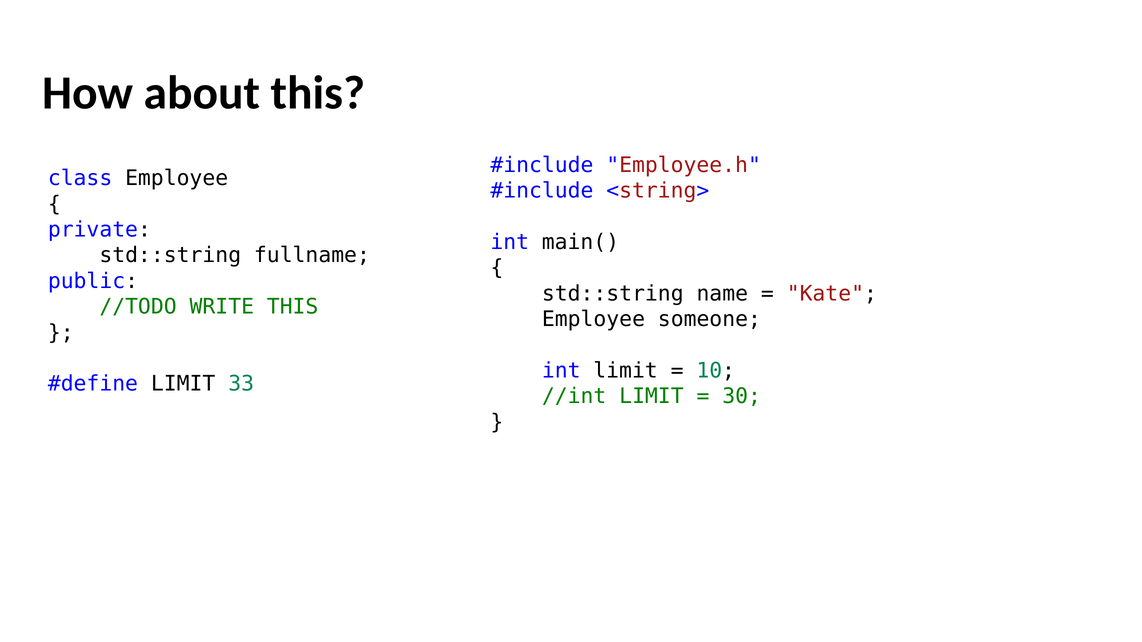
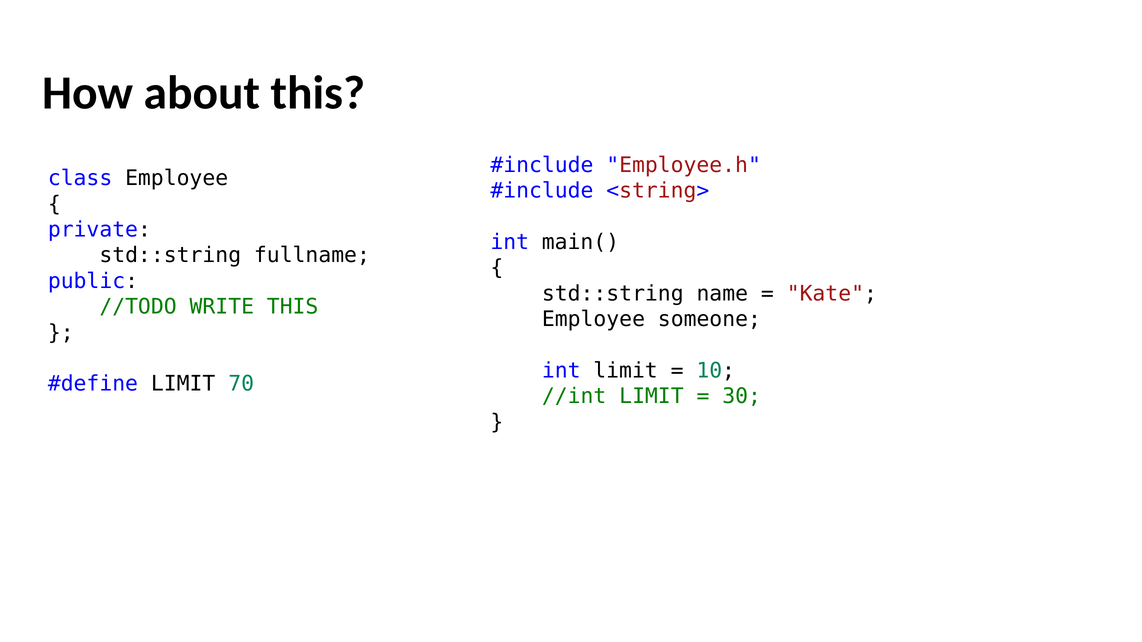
33: 33 -> 70 (241, 384)
